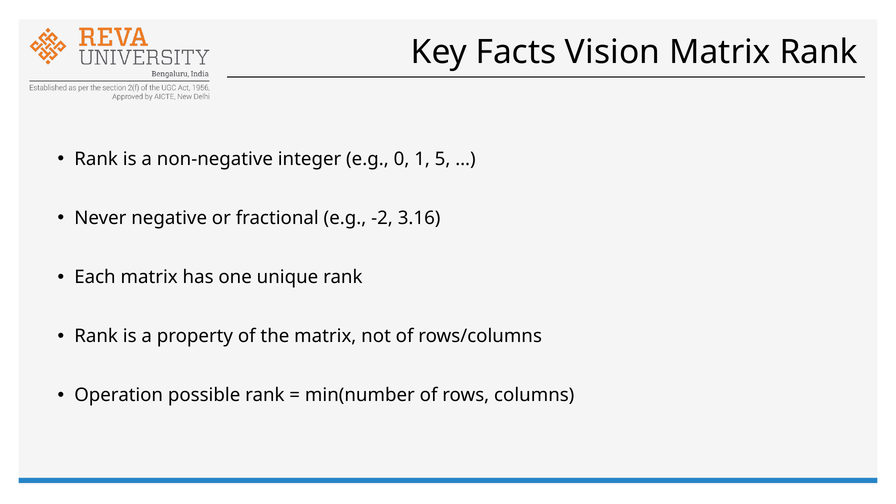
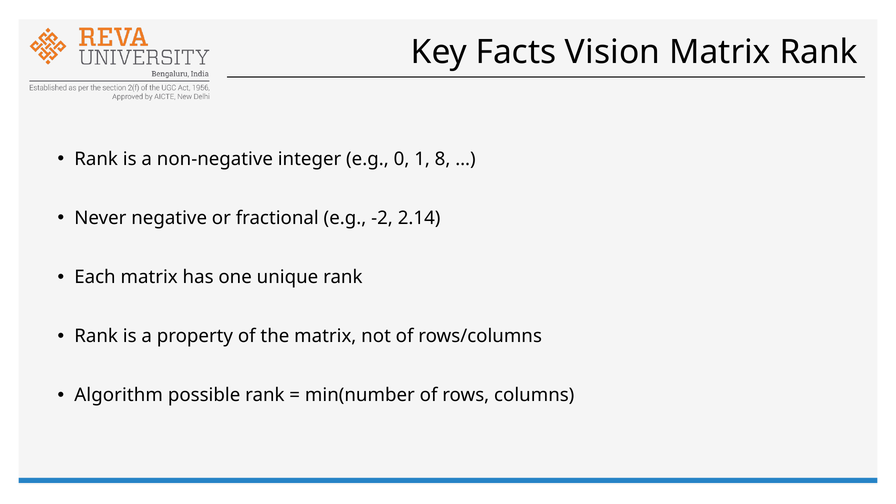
5: 5 -> 8 (443, 159)
3.16: 3.16 -> 2.14 (419, 218)
Operation: Operation -> Algorithm (119, 395)
